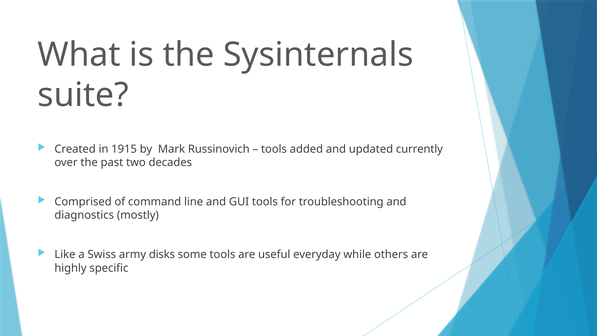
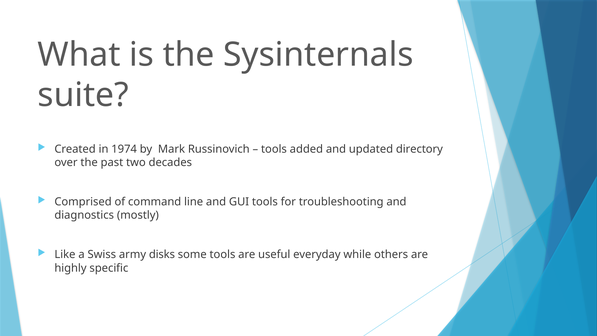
1915: 1915 -> 1974 (124, 149)
currently: currently -> directory (419, 149)
